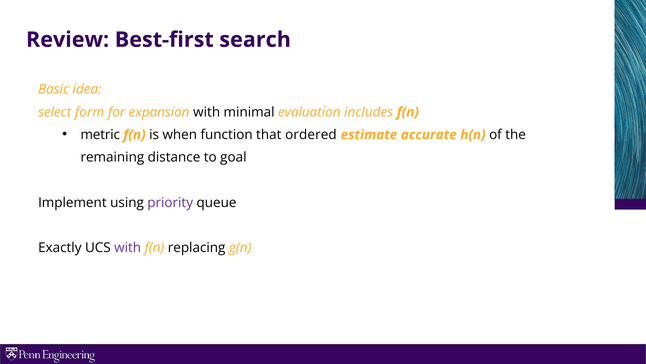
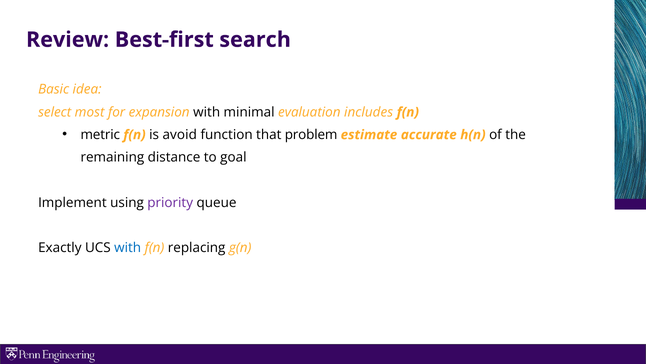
form: form -> most (90, 112)
when: when -> avoid (180, 135)
ordered: ordered -> problem (311, 135)
with colour: purple -> blue (128, 248)
